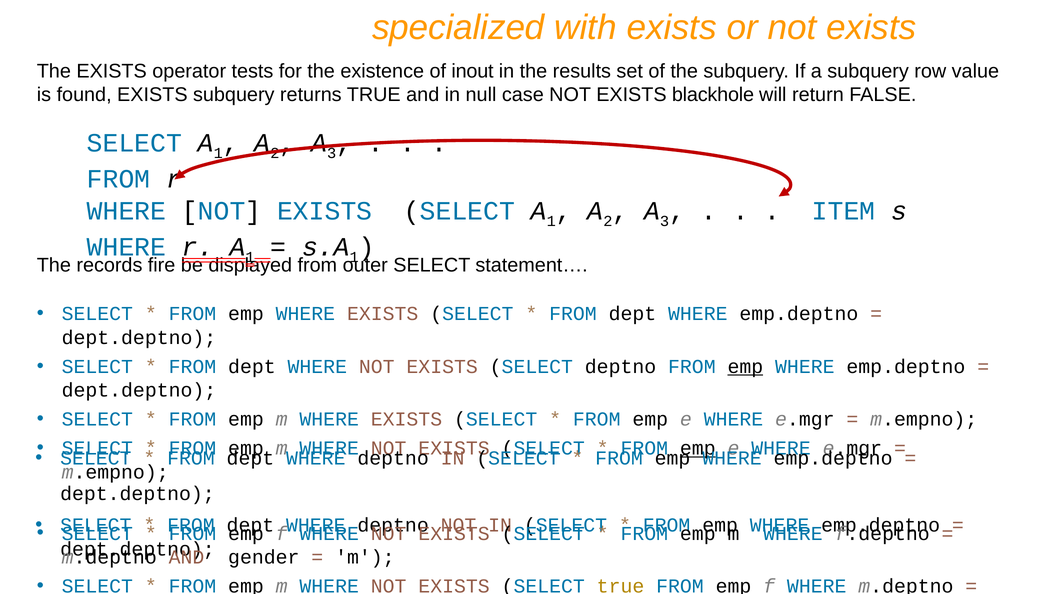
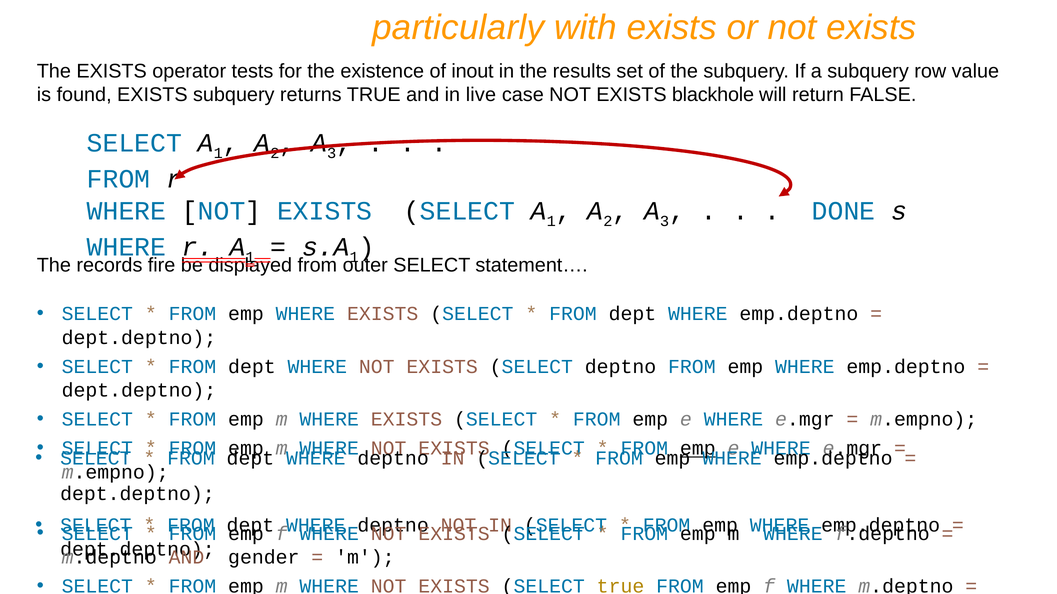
specialized: specialized -> particularly (458, 28)
null: null -> live (481, 95)
ITEM: ITEM -> DONE (844, 211)
emp underline: present -> none (745, 367)
